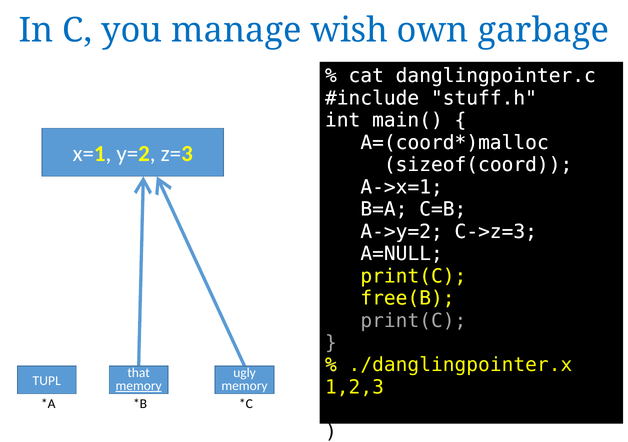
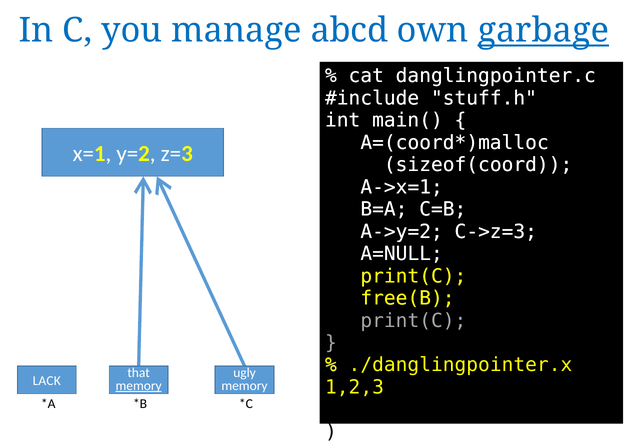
wish: wish -> abcd (349, 31)
garbage underline: none -> present (543, 31)
TUPL: TUPL -> LACK (47, 381)
